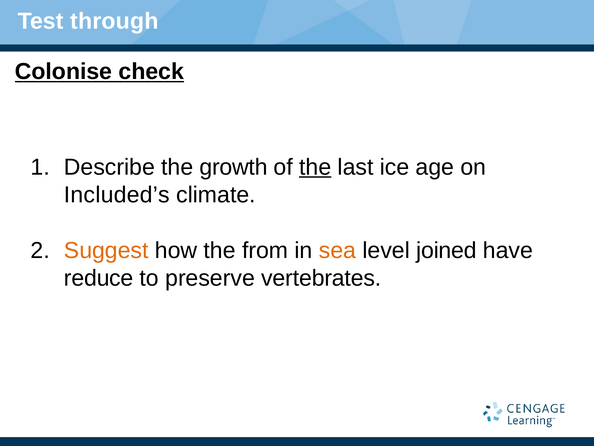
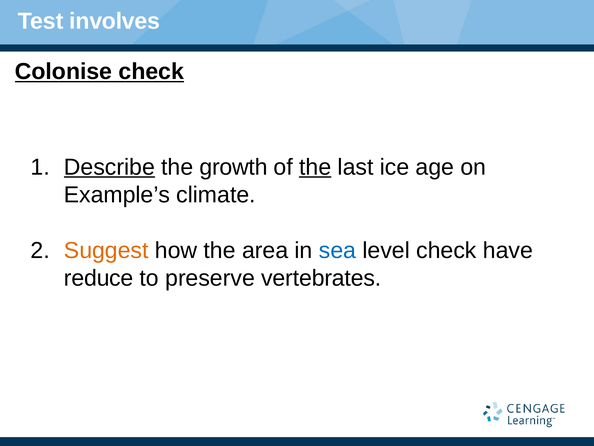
through: through -> involves (115, 21)
Describe underline: none -> present (109, 167)
Included’s: Included’s -> Example’s (117, 195)
from: from -> area (265, 250)
sea colour: orange -> blue (337, 250)
level joined: joined -> check (446, 250)
